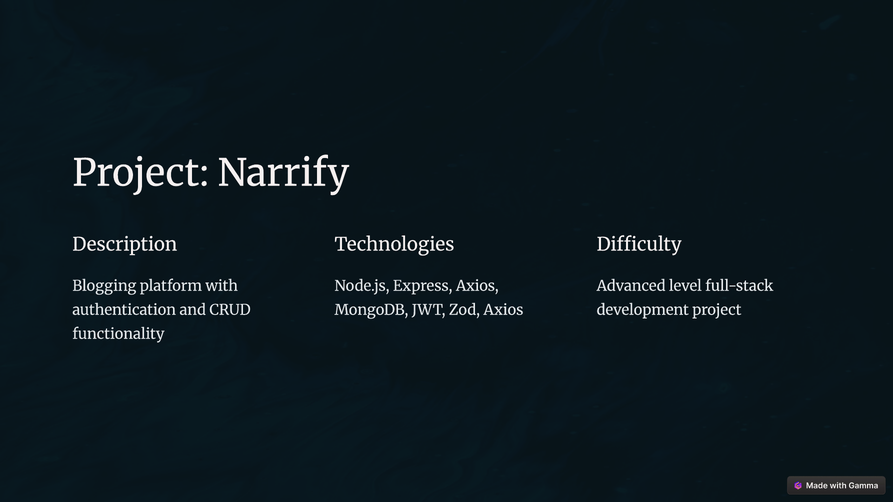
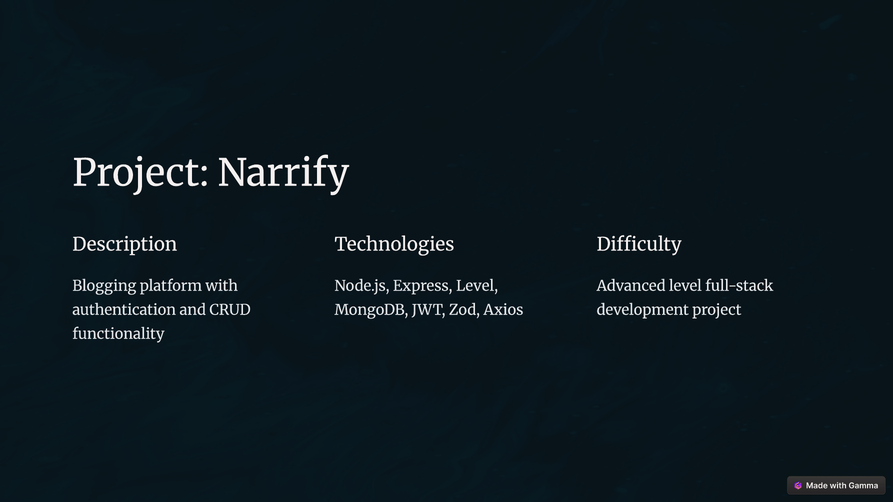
Express Axios: Axios -> Level (477, 286)
